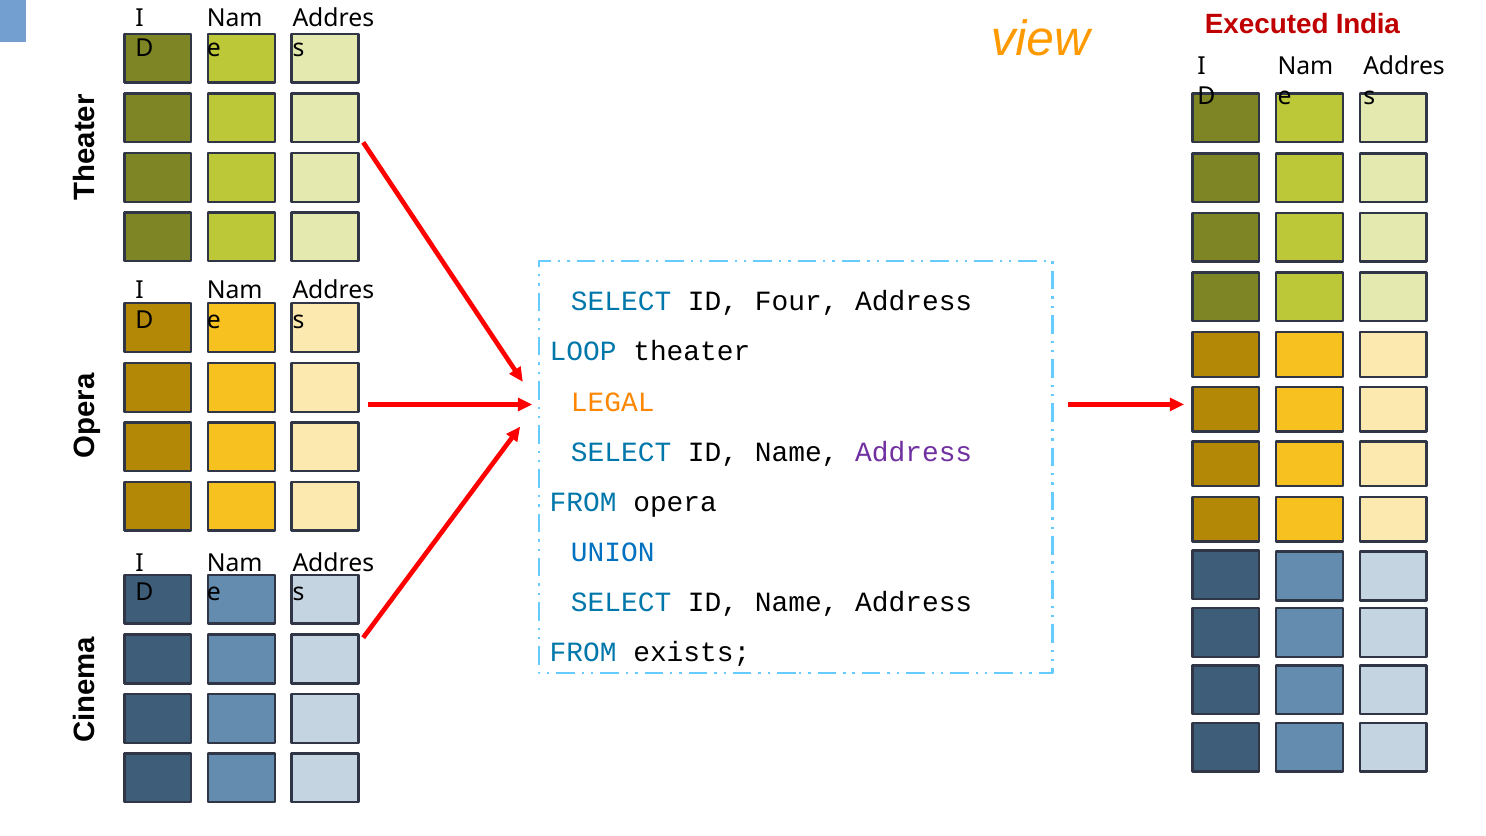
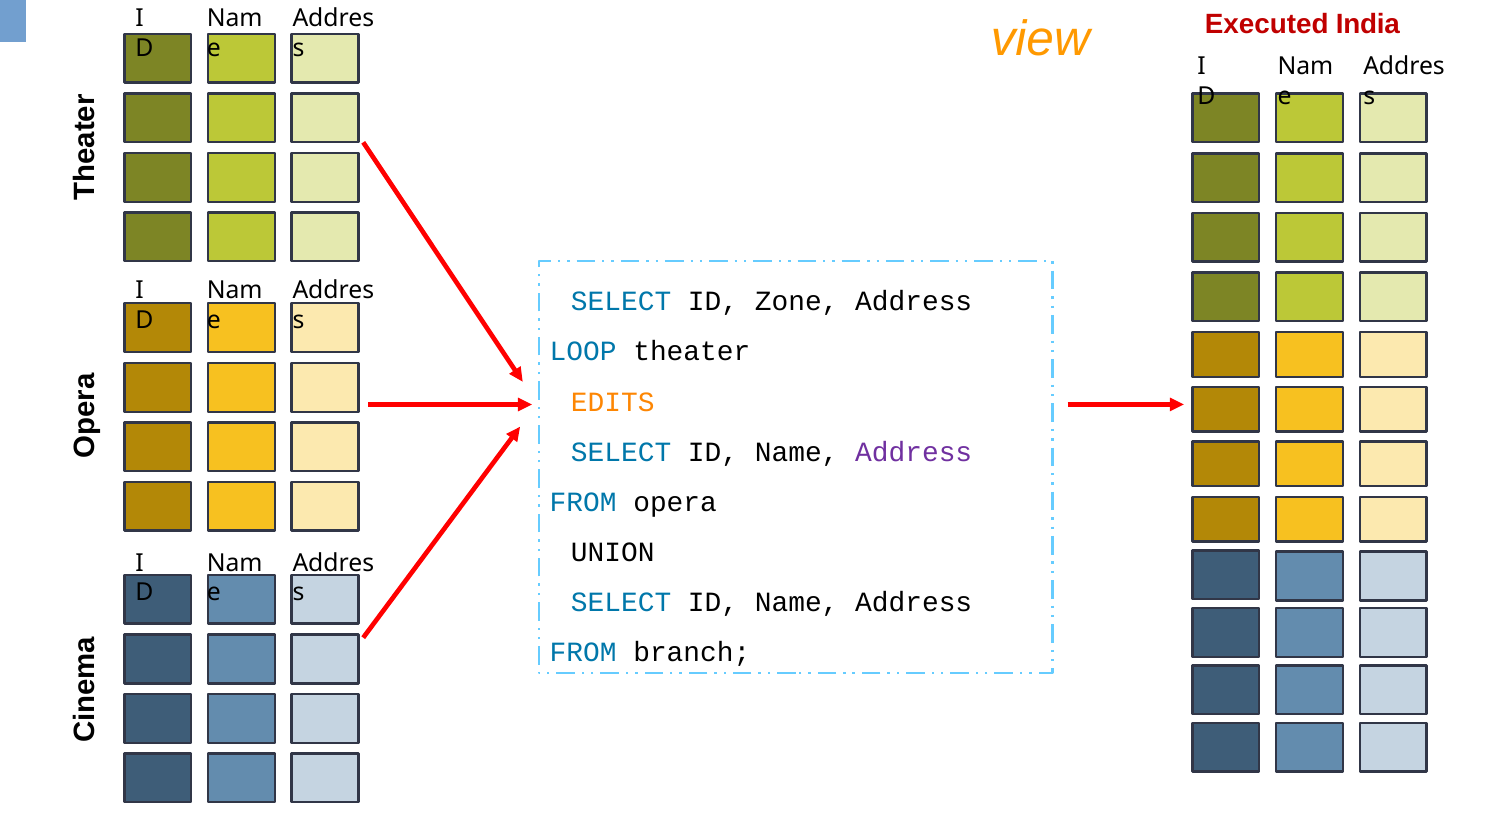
Four: Four -> Zone (797, 302)
LEGAL: LEGAL -> EDITS (613, 402)
UNION colour: blue -> black (613, 552)
exists: exists -> branch (692, 653)
